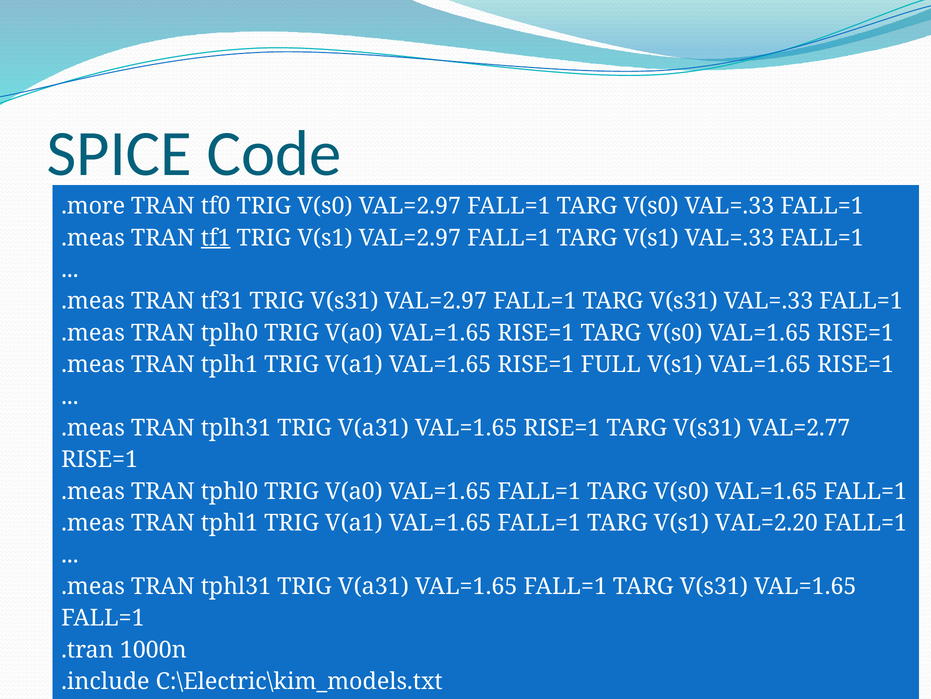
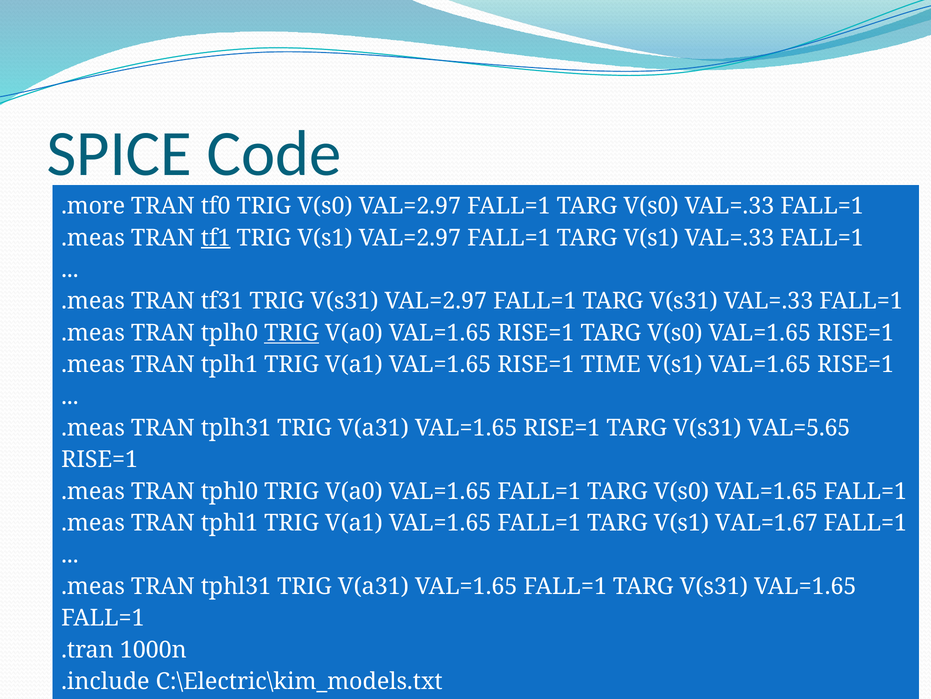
TRIG underline: none -> present (292, 333)
FULL: FULL -> TIME (611, 364)
VAL=2.77: VAL=2.77 -> VAL=5.65 (799, 428)
VAL=2.20: VAL=2.20 -> VAL=1.67 (766, 523)
